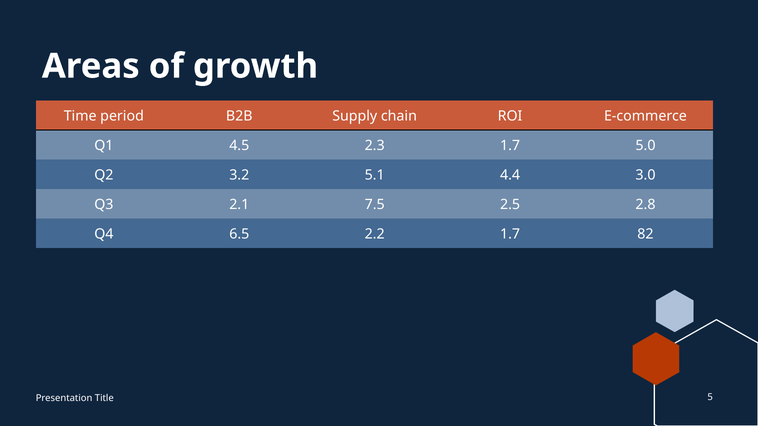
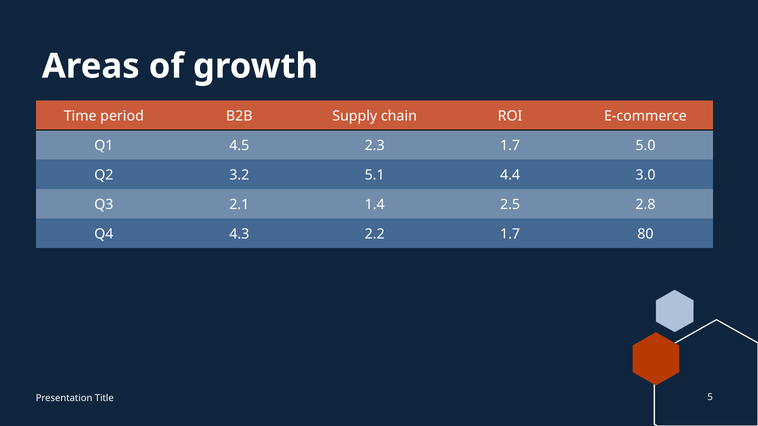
7.5: 7.5 -> 1.4 (375, 205)
6.5: 6.5 -> 4.3 (239, 234)
82: 82 -> 80 (645, 234)
